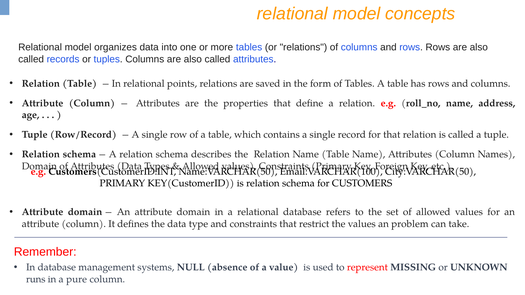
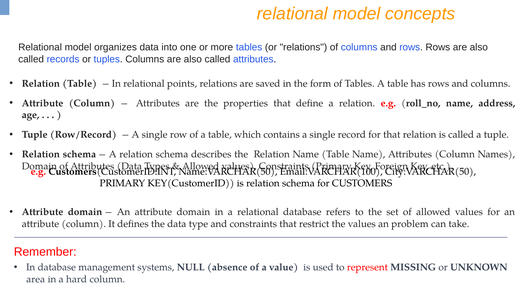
runs: runs -> area (36, 280)
pure: pure -> hard (77, 280)
